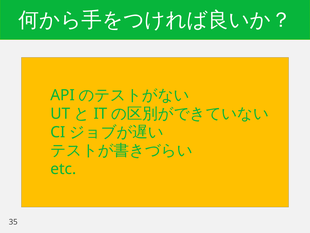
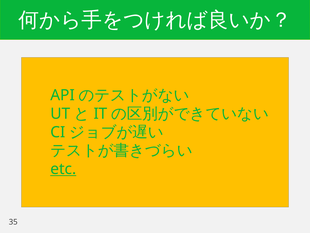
etc underline: none -> present (63, 169)
